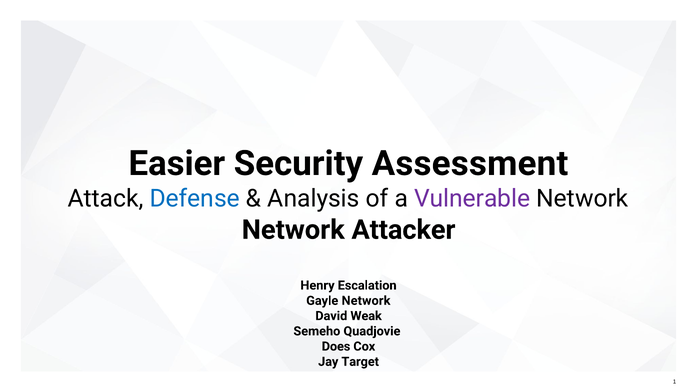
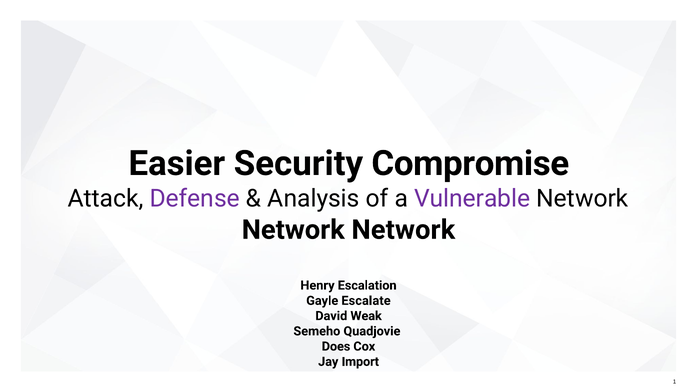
Assessment: Assessment -> Compromise (470, 164)
Defense colour: blue -> purple (195, 199)
Attacker: Attacker -> Network (403, 230)
Gayle Network: Network -> Escalate (366, 301)
Target: Target -> Import (360, 362)
